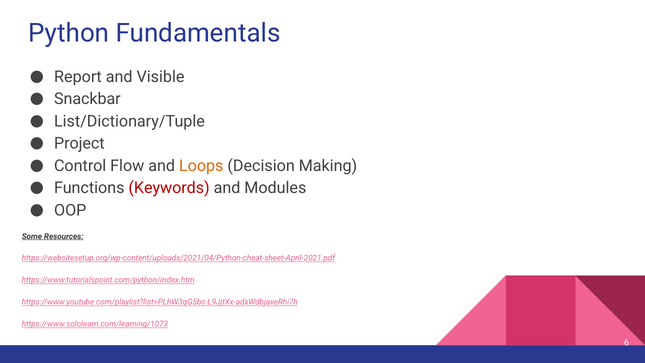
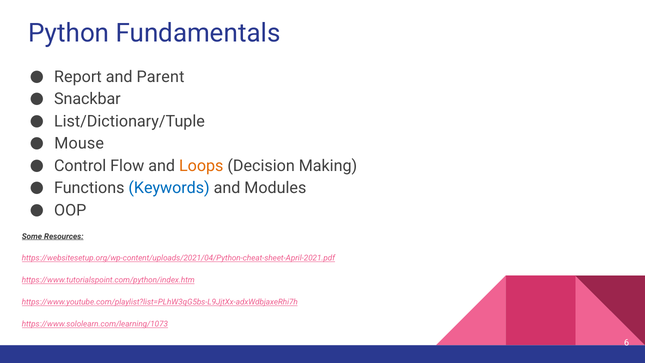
Visible: Visible -> Parent (160, 77)
Project: Project -> Mouse (79, 143)
Keywords colour: red -> blue (169, 188)
